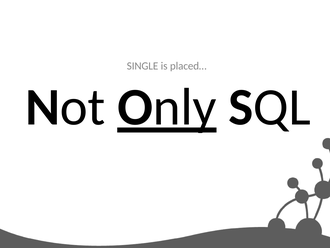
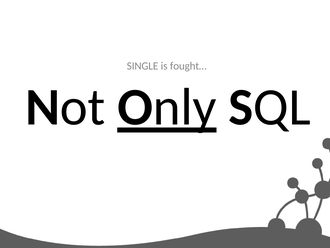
placed…: placed… -> fought… (188, 66)
